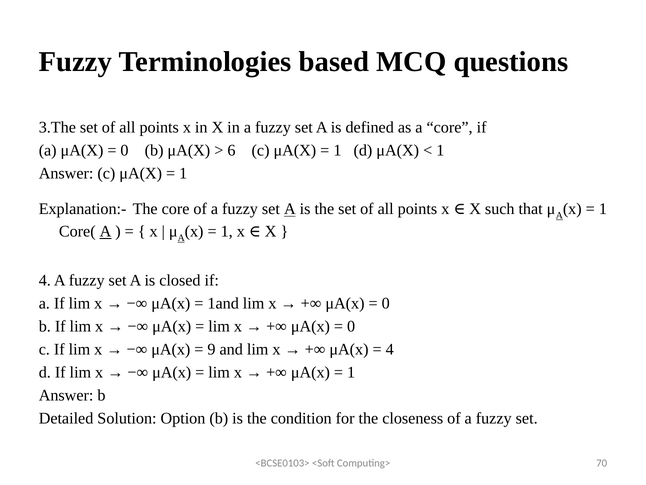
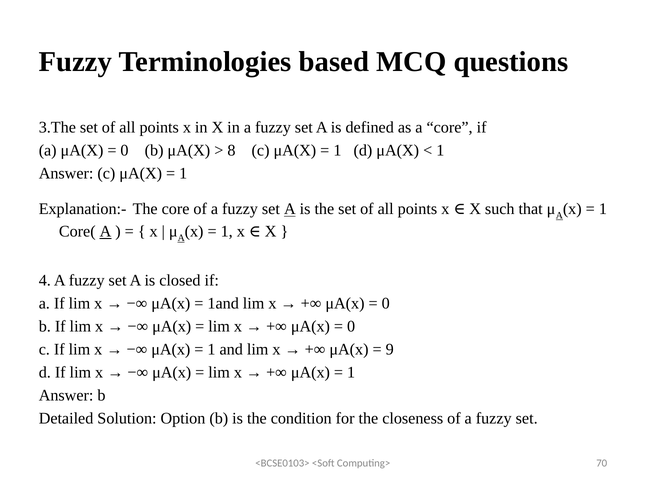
6: 6 -> 8 (231, 150)
9: 9 -> 1 (211, 349)
4: 4 -> 9 (390, 349)
